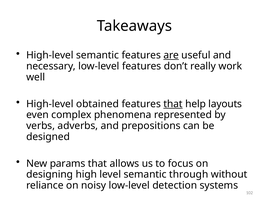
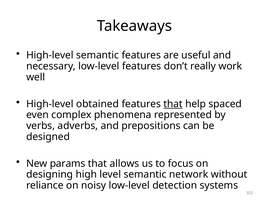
are underline: present -> none (171, 55)
layouts: layouts -> spaced (225, 104)
through: through -> network (189, 174)
